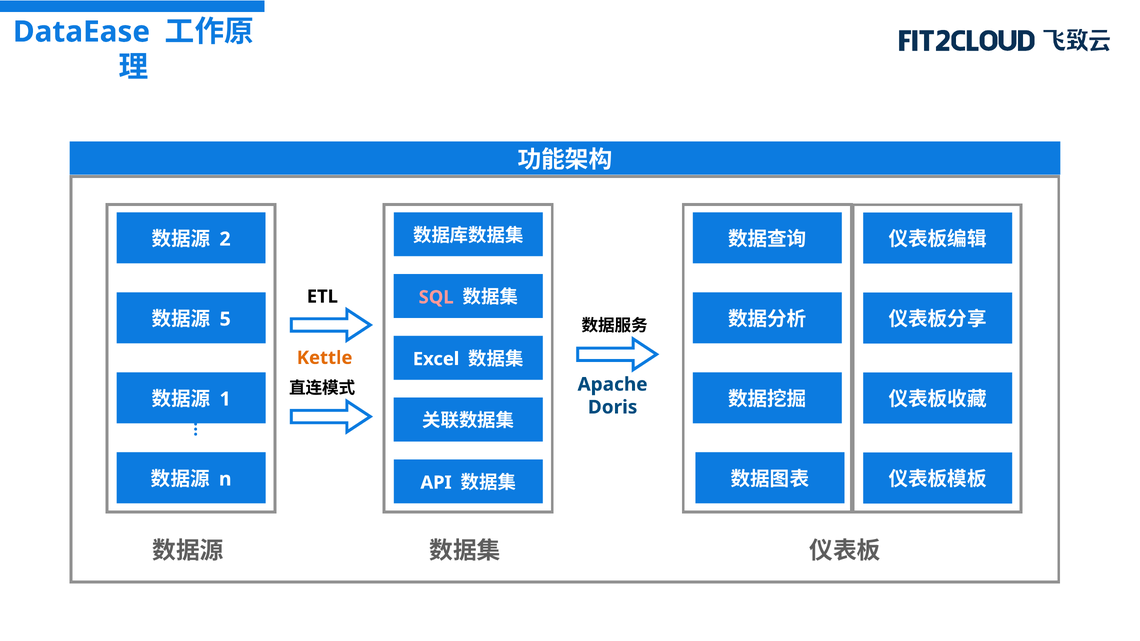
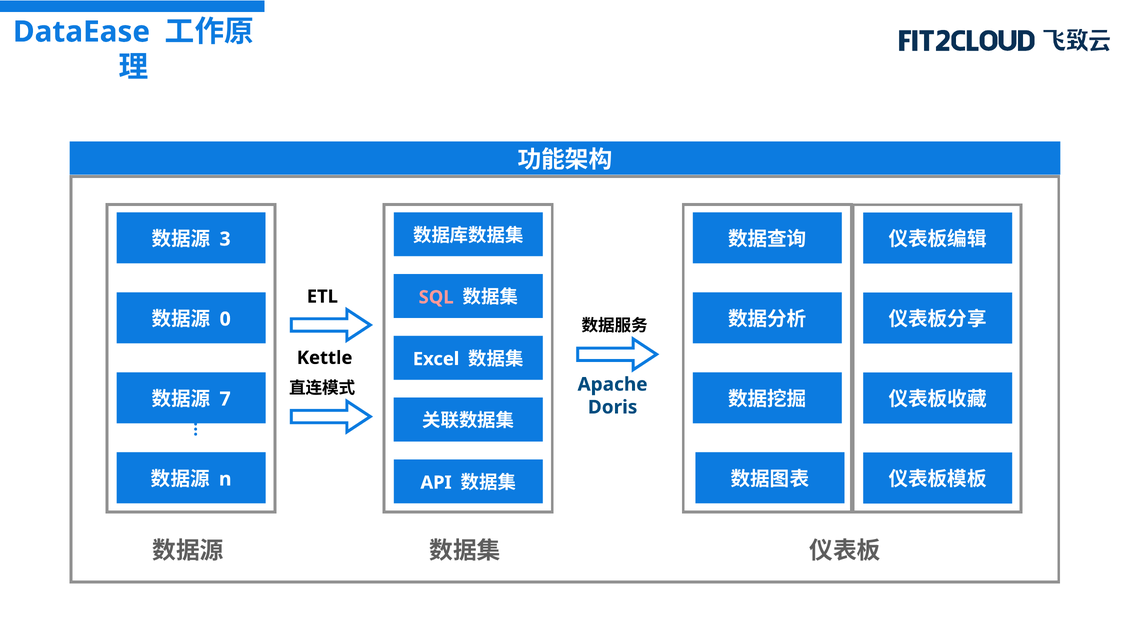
2: 2 -> 3 (225, 239)
5: 5 -> 0 (225, 319)
Kettle colour: orange -> black (325, 358)
1: 1 -> 7 (225, 399)
